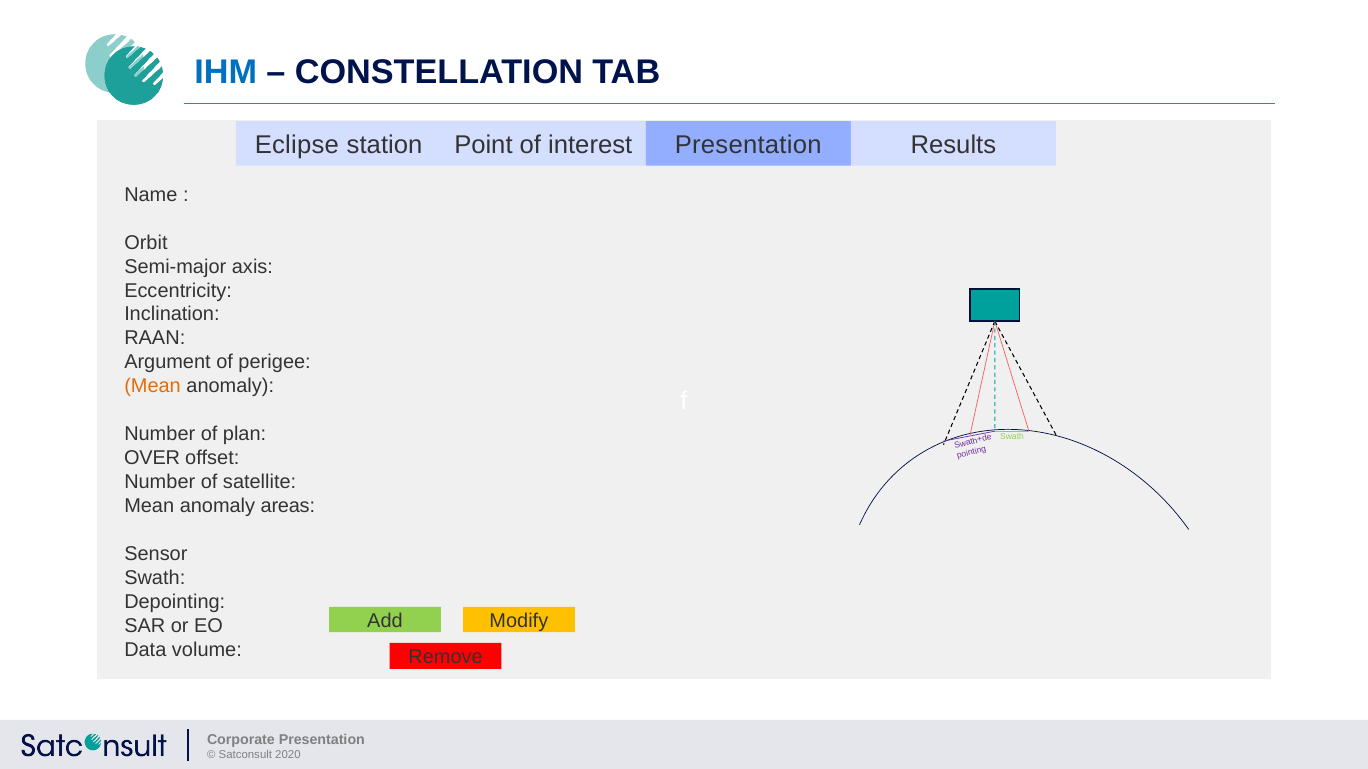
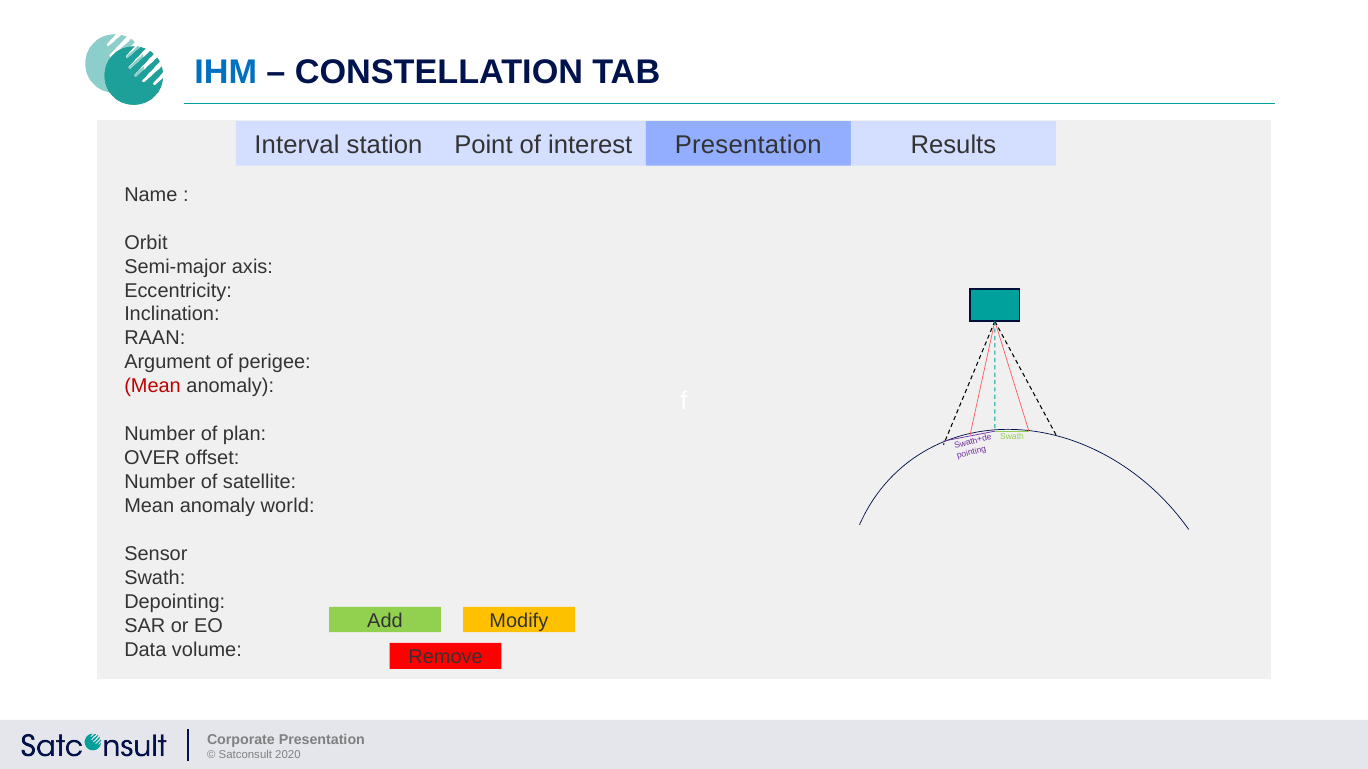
Eclipse: Eclipse -> Interval (297, 145)
Mean colour: orange -> red (153, 386)
areas: areas -> world (288, 506)
